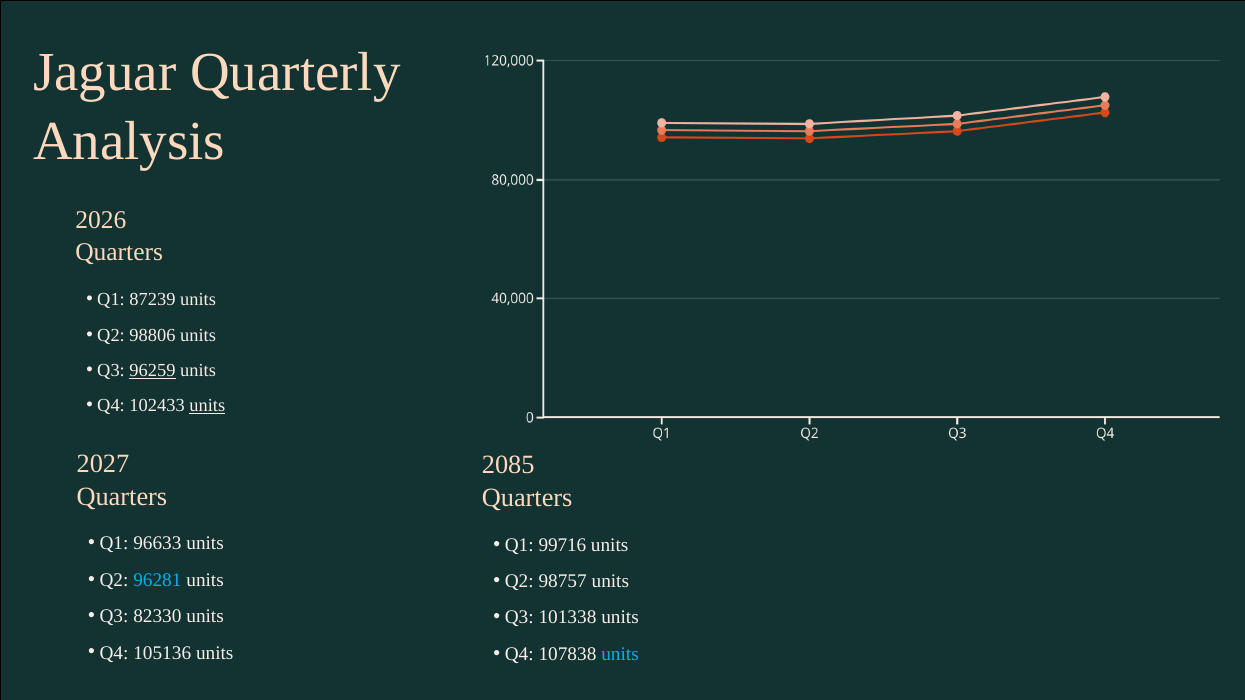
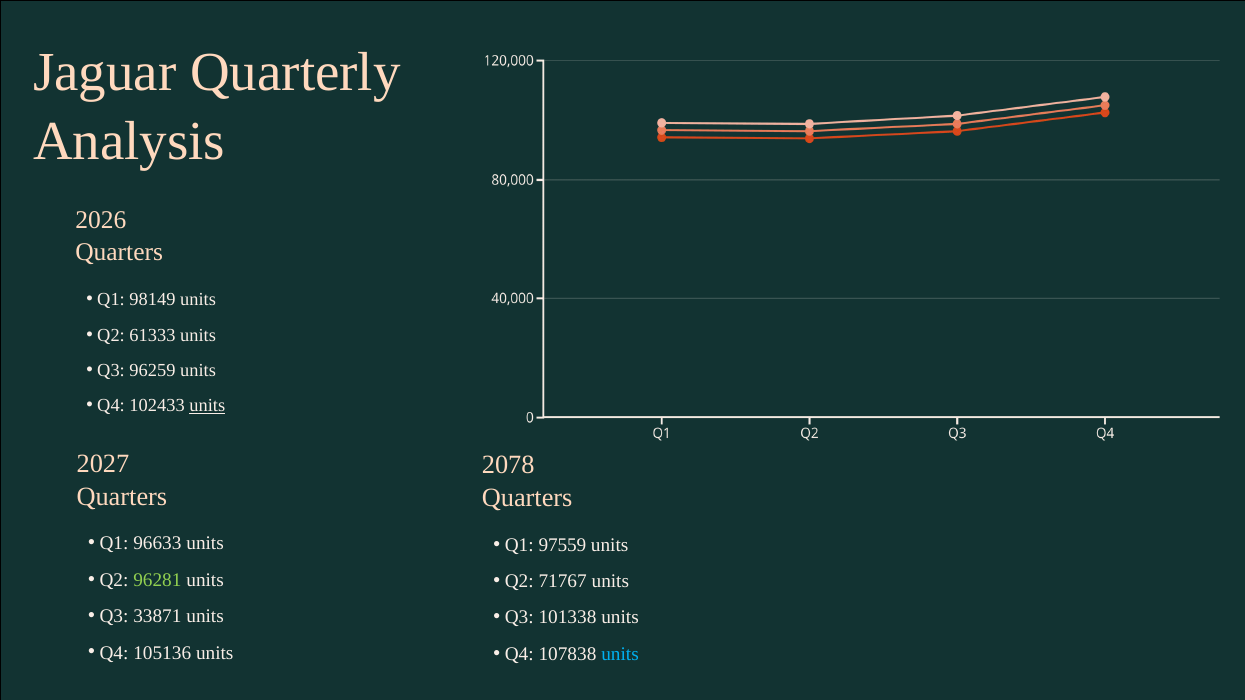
87239: 87239 -> 98149 (153, 300)
98806: 98806 -> 61333 (153, 335)
96259 underline: present -> none (153, 371)
2085: 2085 -> 2078 (508, 465)
99716: 99716 -> 97559 (562, 545)
96281 colour: light blue -> light green (157, 580)
98757: 98757 -> 71767 (563, 581)
82330: 82330 -> 33871 (157, 617)
